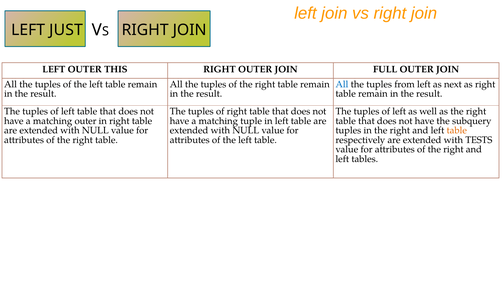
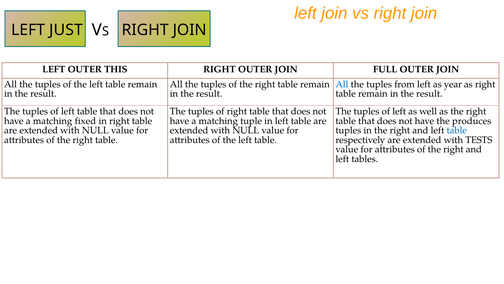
next: next -> year (453, 84)
matching outer: outer -> fixed (85, 121)
subquery: subquery -> produces (472, 121)
table colour: orange -> blue (457, 130)
